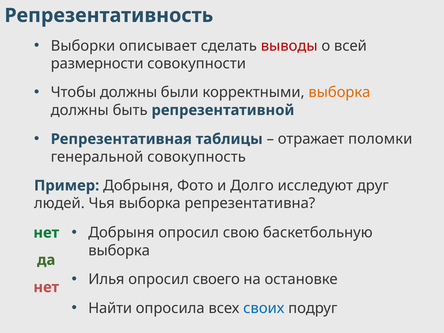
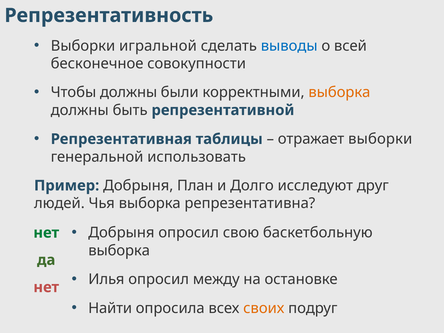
описывает: описывает -> игральной (158, 46)
выводы colour: red -> blue (289, 46)
размерности: размерности -> бесконечное (97, 64)
отражает поломки: поломки -> выборки (380, 139)
совокупность: совокупность -> использовать (197, 157)
Фото: Фото -> План (195, 186)
своего: своего -> между (216, 279)
своих colour: blue -> orange (264, 308)
